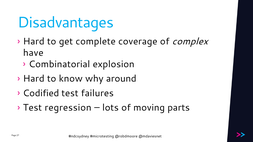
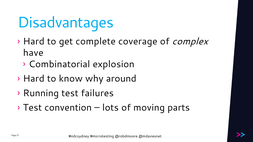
Codified: Codified -> Running (41, 93)
regression: regression -> convention (68, 108)
